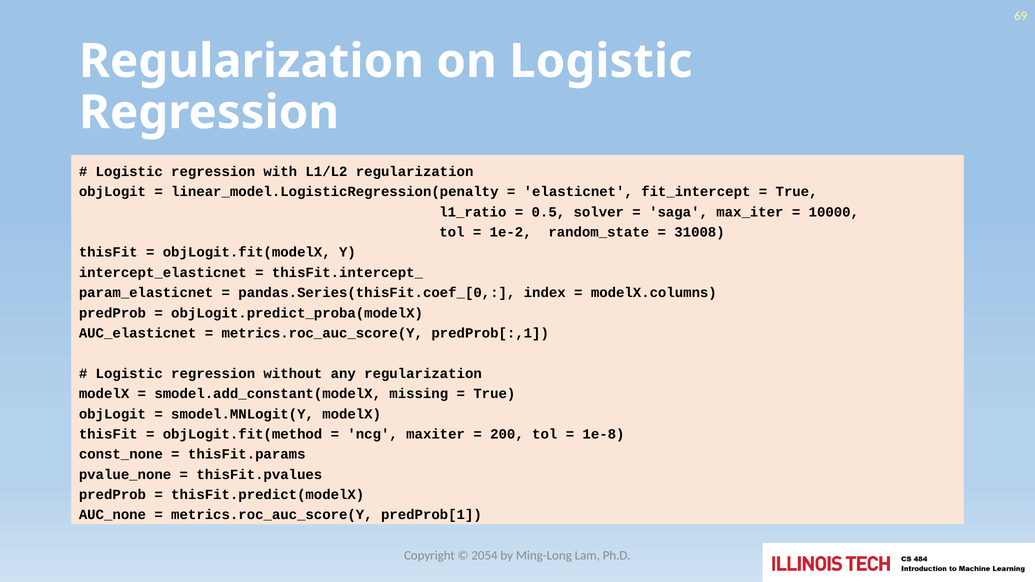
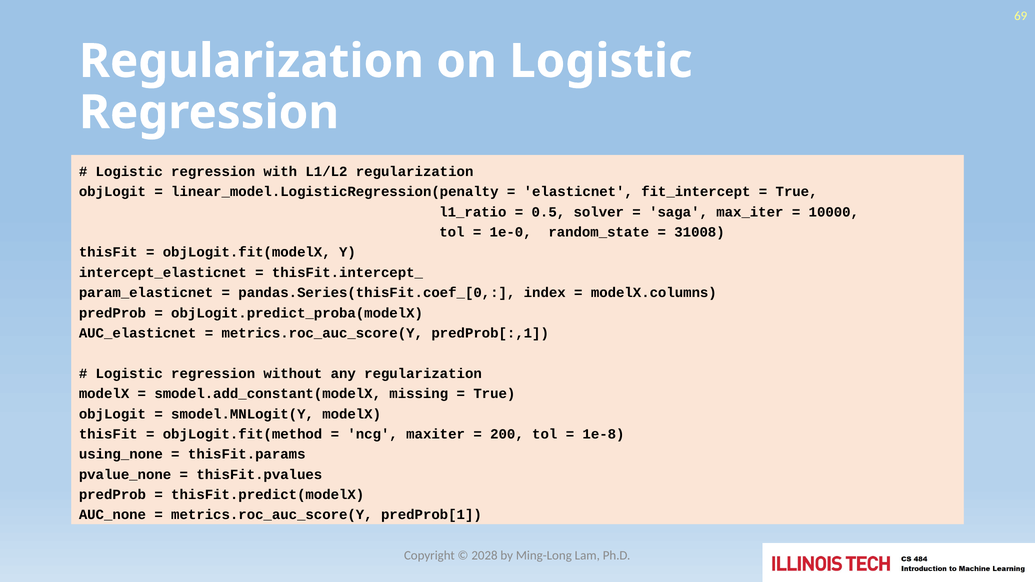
1e-2: 1e-2 -> 1e-0 (511, 232)
const_none: const_none -> using_none (121, 454)
2054: 2054 -> 2028 (485, 556)
